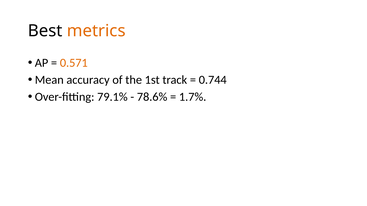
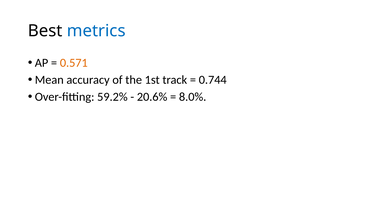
metrics colour: orange -> blue (96, 31)
79.1%: 79.1% -> 59.2% (112, 97)
78.6%: 78.6% -> 20.6% (152, 97)
1.7%: 1.7% -> 8.0% (193, 97)
